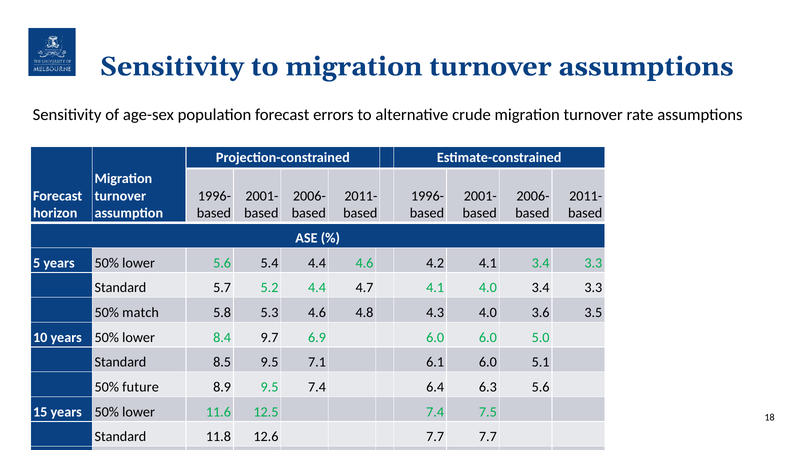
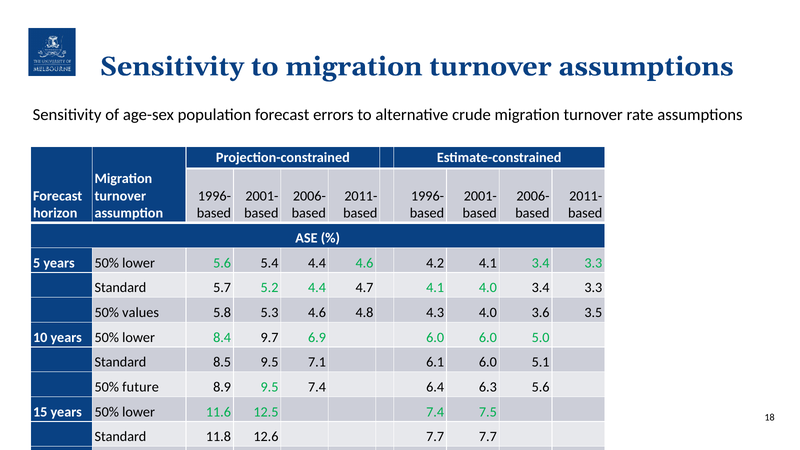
match: match -> values (141, 313)
